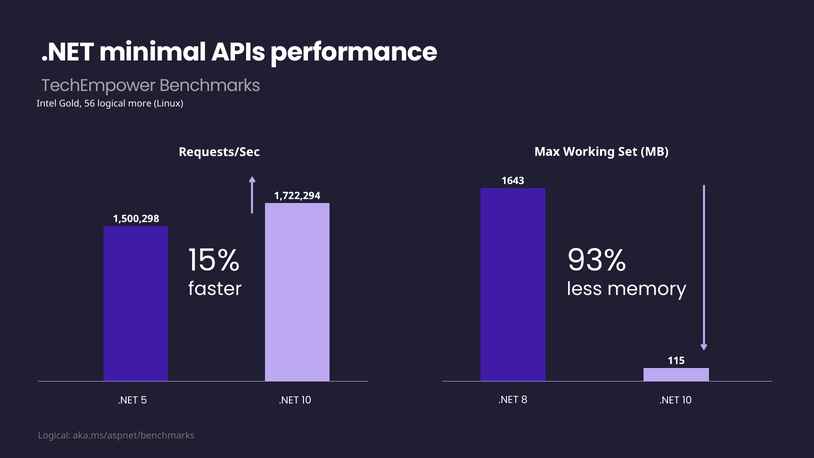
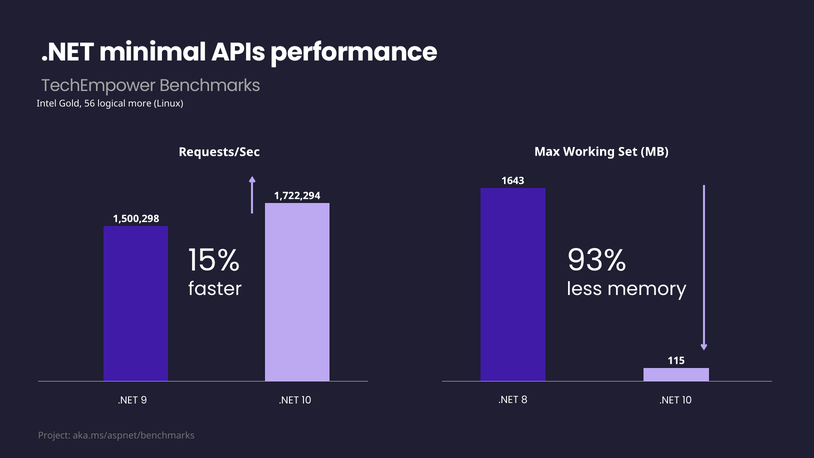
5: 5 -> 9 (144, 400)
Logical: Logical -> Project (54, 436)
